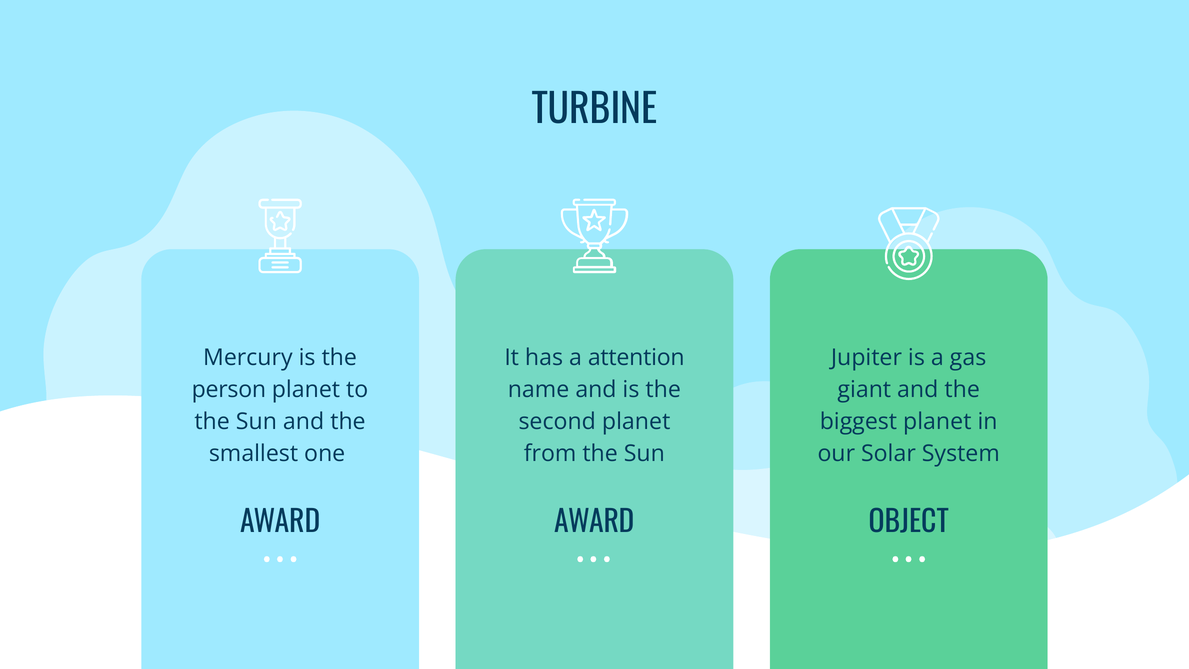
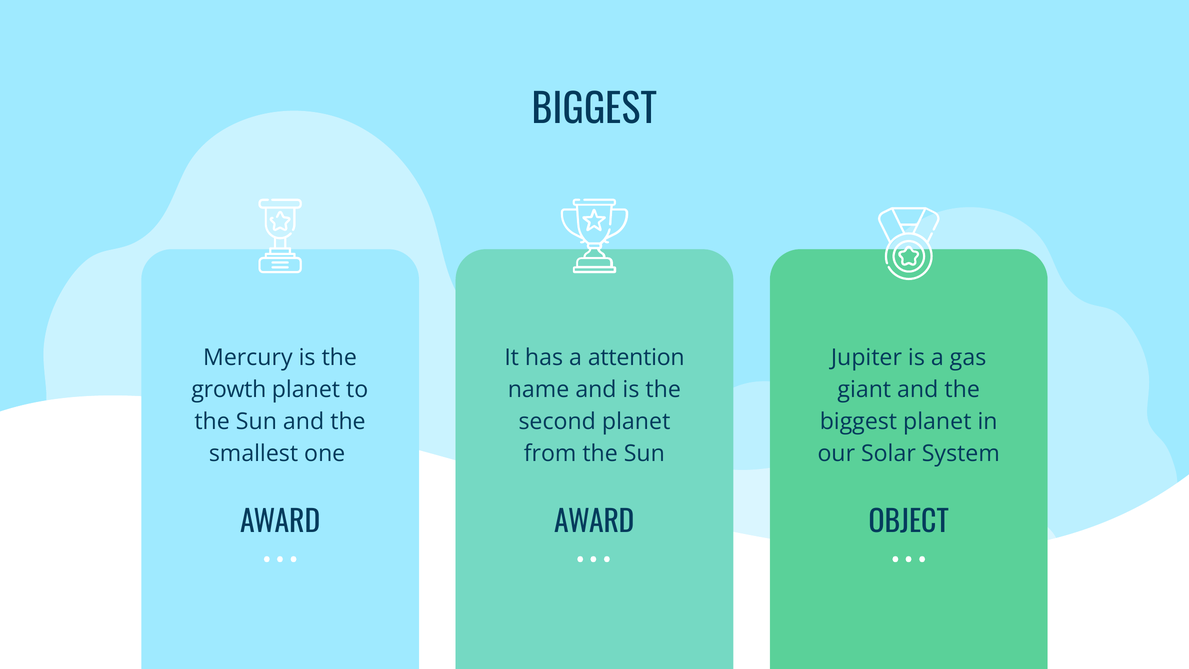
TURBINE: TURBINE -> BIGGEST (594, 110)
person: person -> growth (229, 390)
